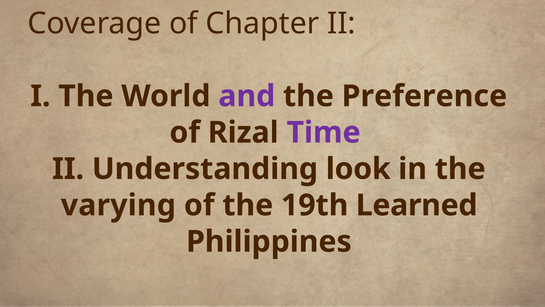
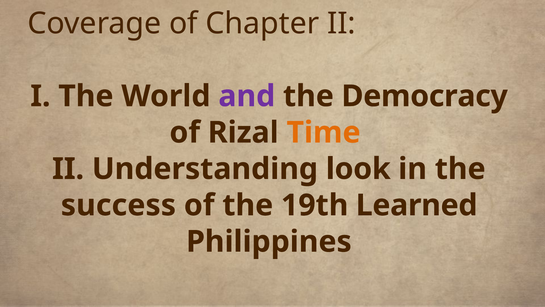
Preference: Preference -> Democracy (425, 96)
Time colour: purple -> orange (324, 132)
varying: varying -> success (118, 205)
